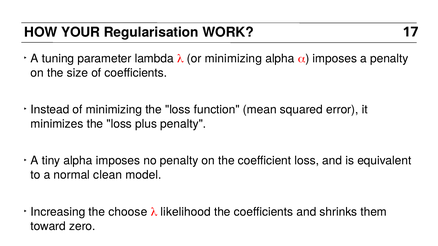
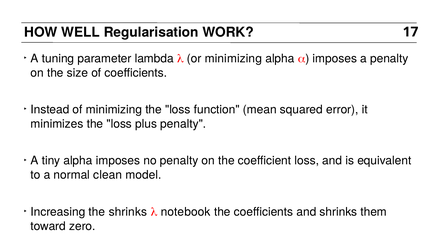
YOUR: YOUR -> WELL (81, 32)
the choose: choose -> shrinks (128, 212)
likelihood: likelihood -> notebook (186, 212)
